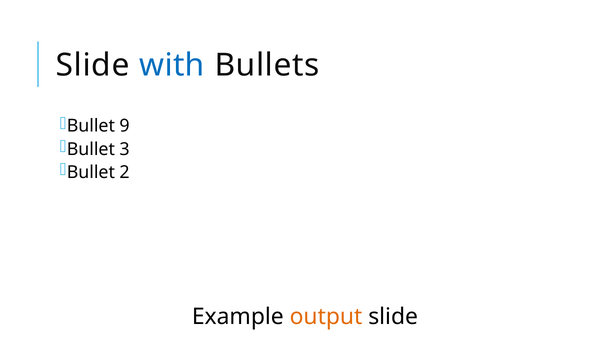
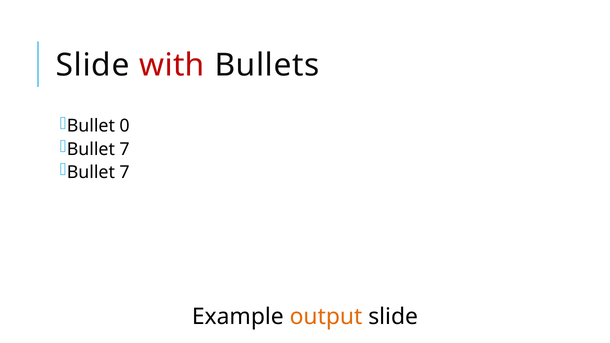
with colour: blue -> red (172, 65)
9: 9 -> 0 (125, 126)
3: 3 -> 7 (125, 149)
2: 2 -> 7 (125, 172)
